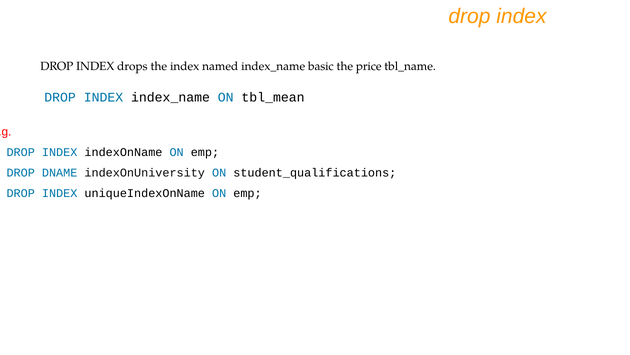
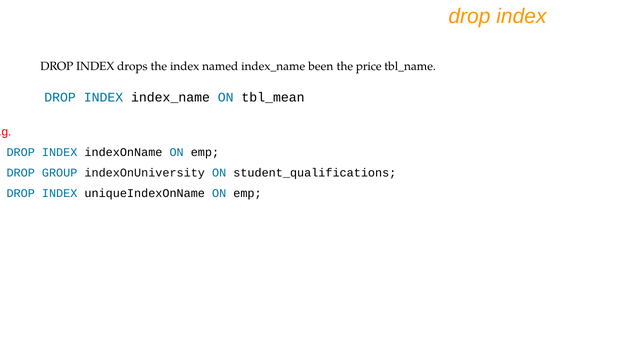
basic: basic -> been (321, 66)
DNAME: DNAME -> GROUP (60, 173)
